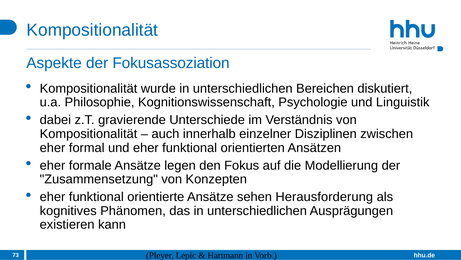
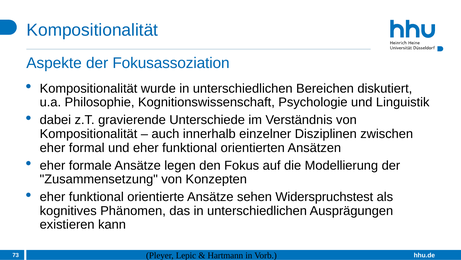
Herausforderung: Herausforderung -> Widerspruchstest (324, 197)
